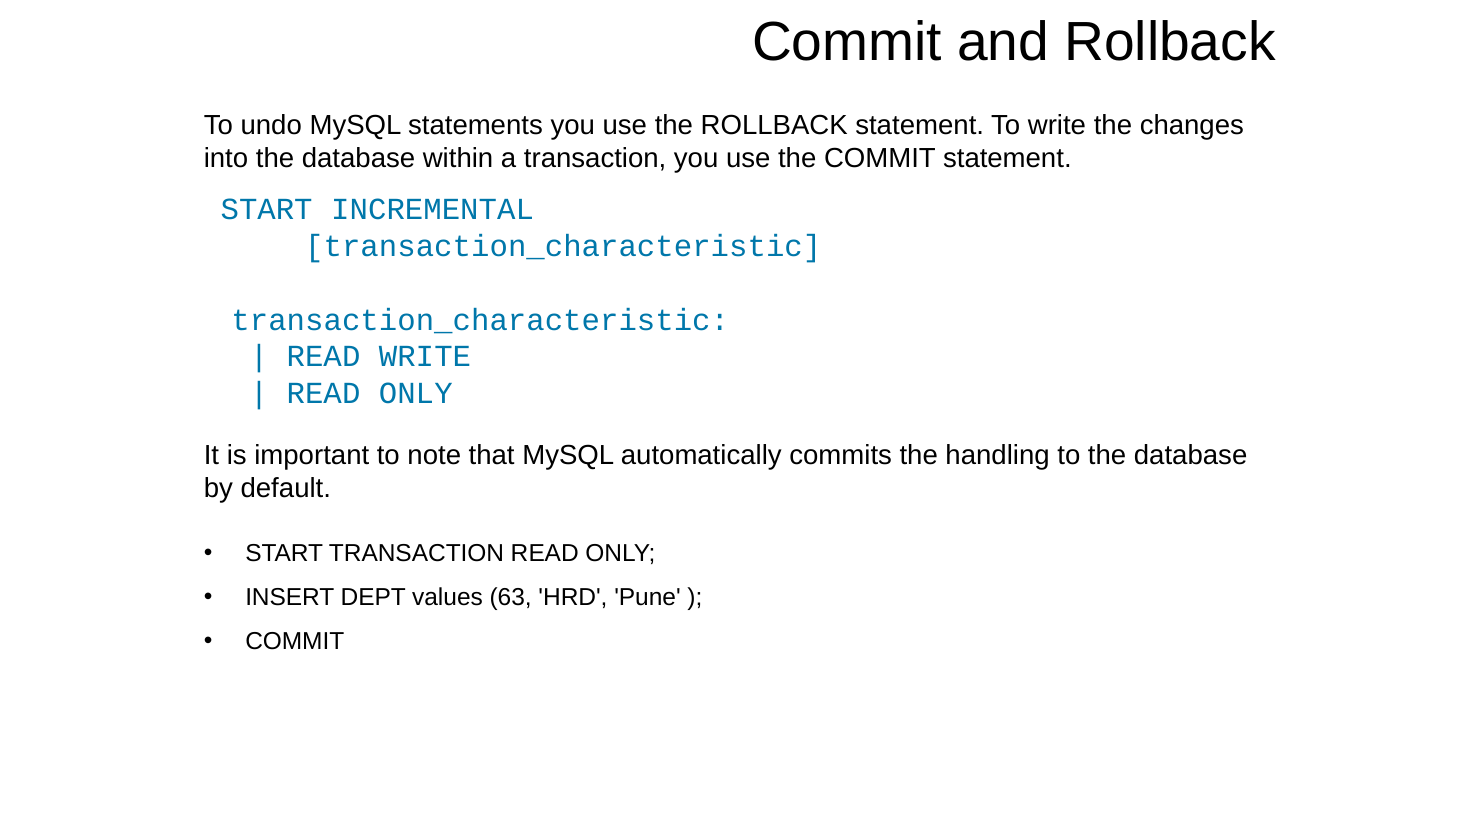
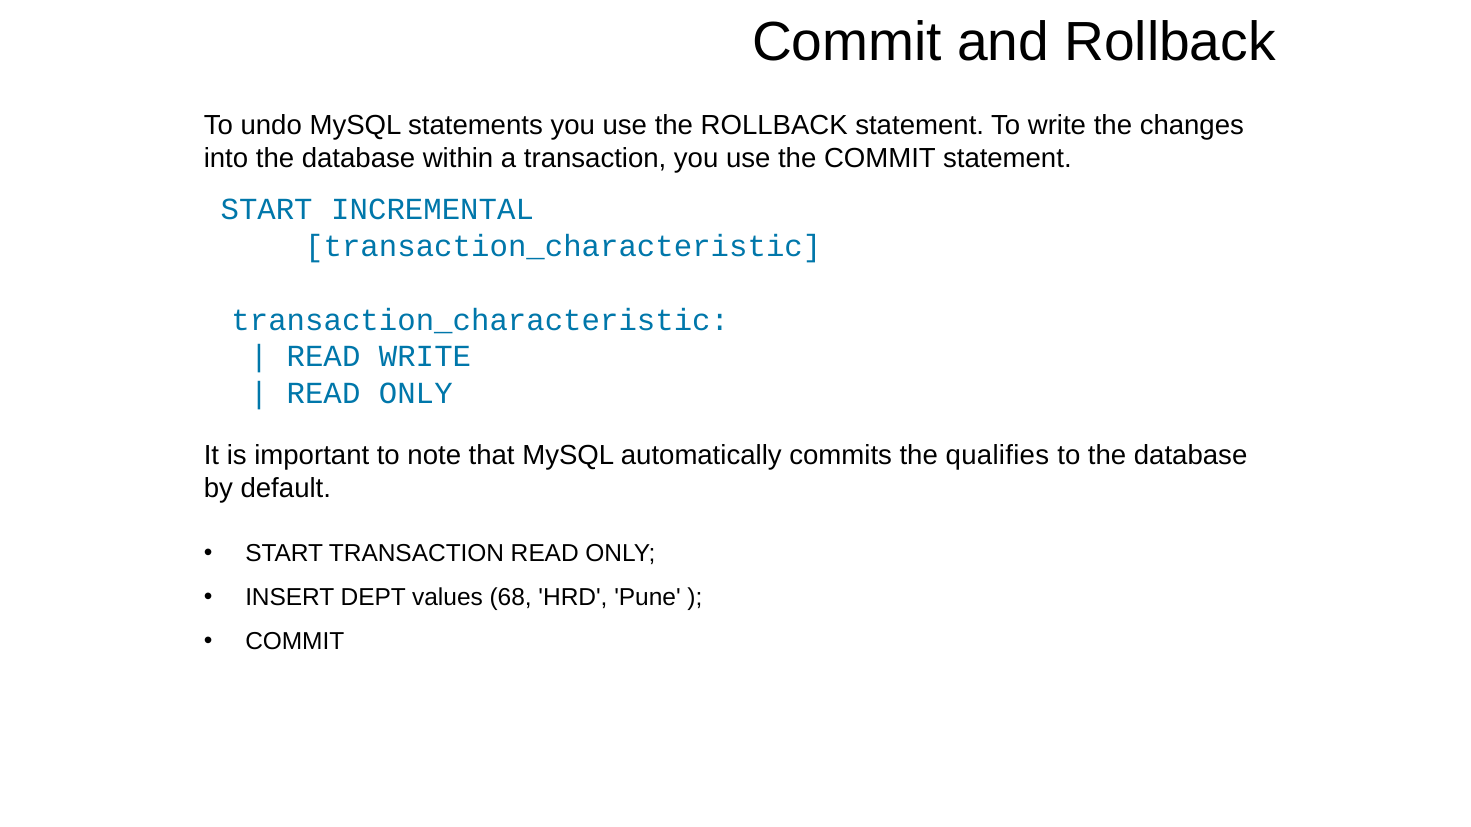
handling: handling -> qualifies (997, 456)
63: 63 -> 68 (511, 598)
